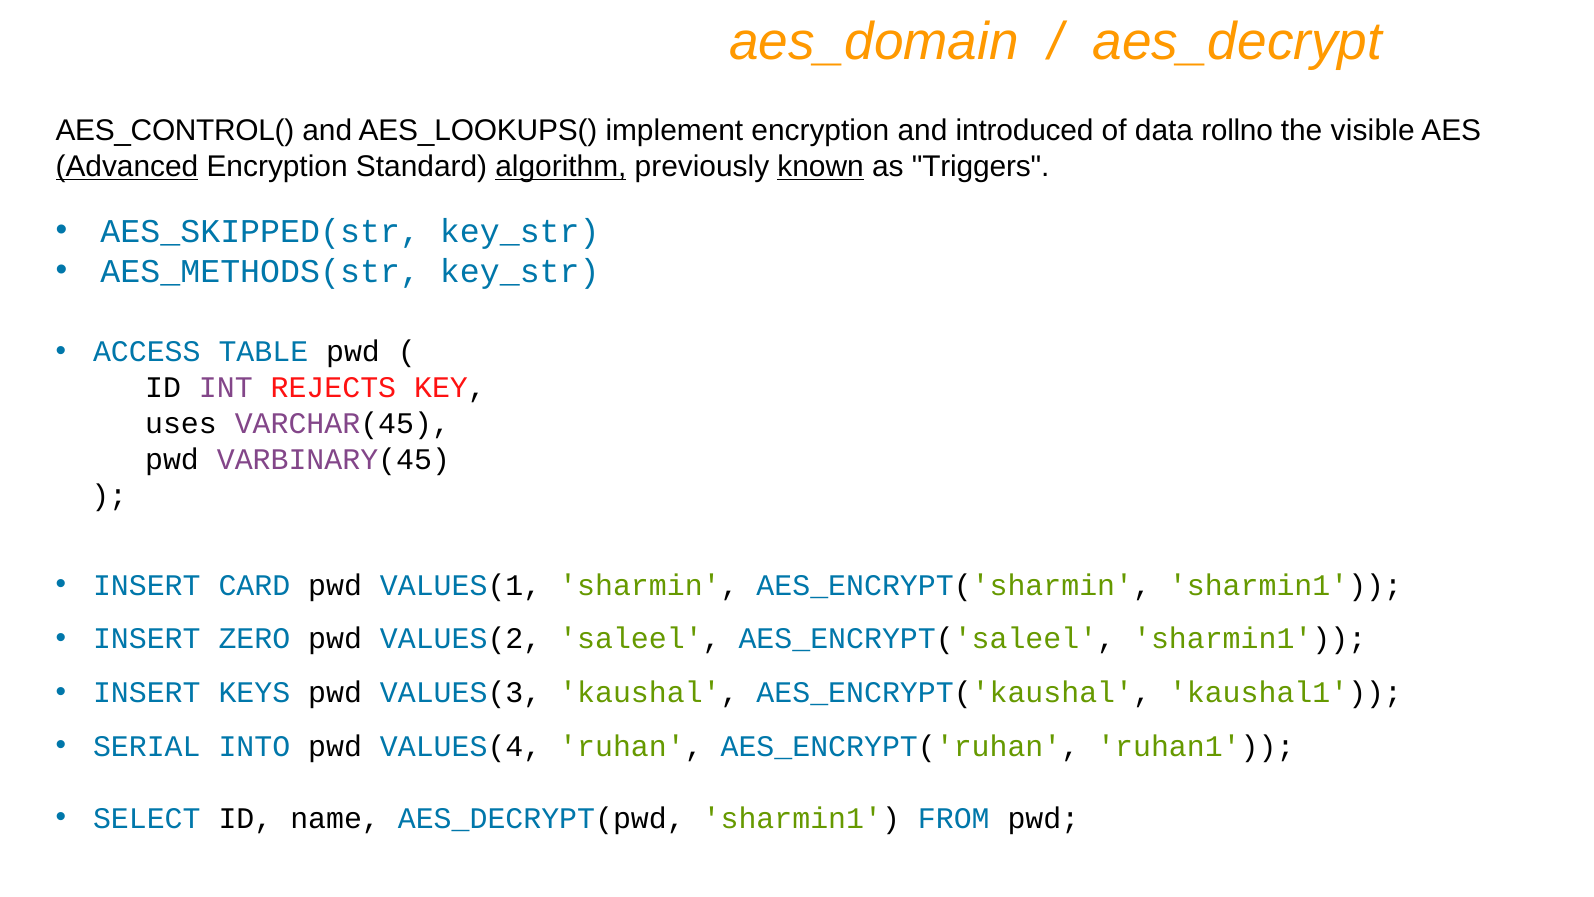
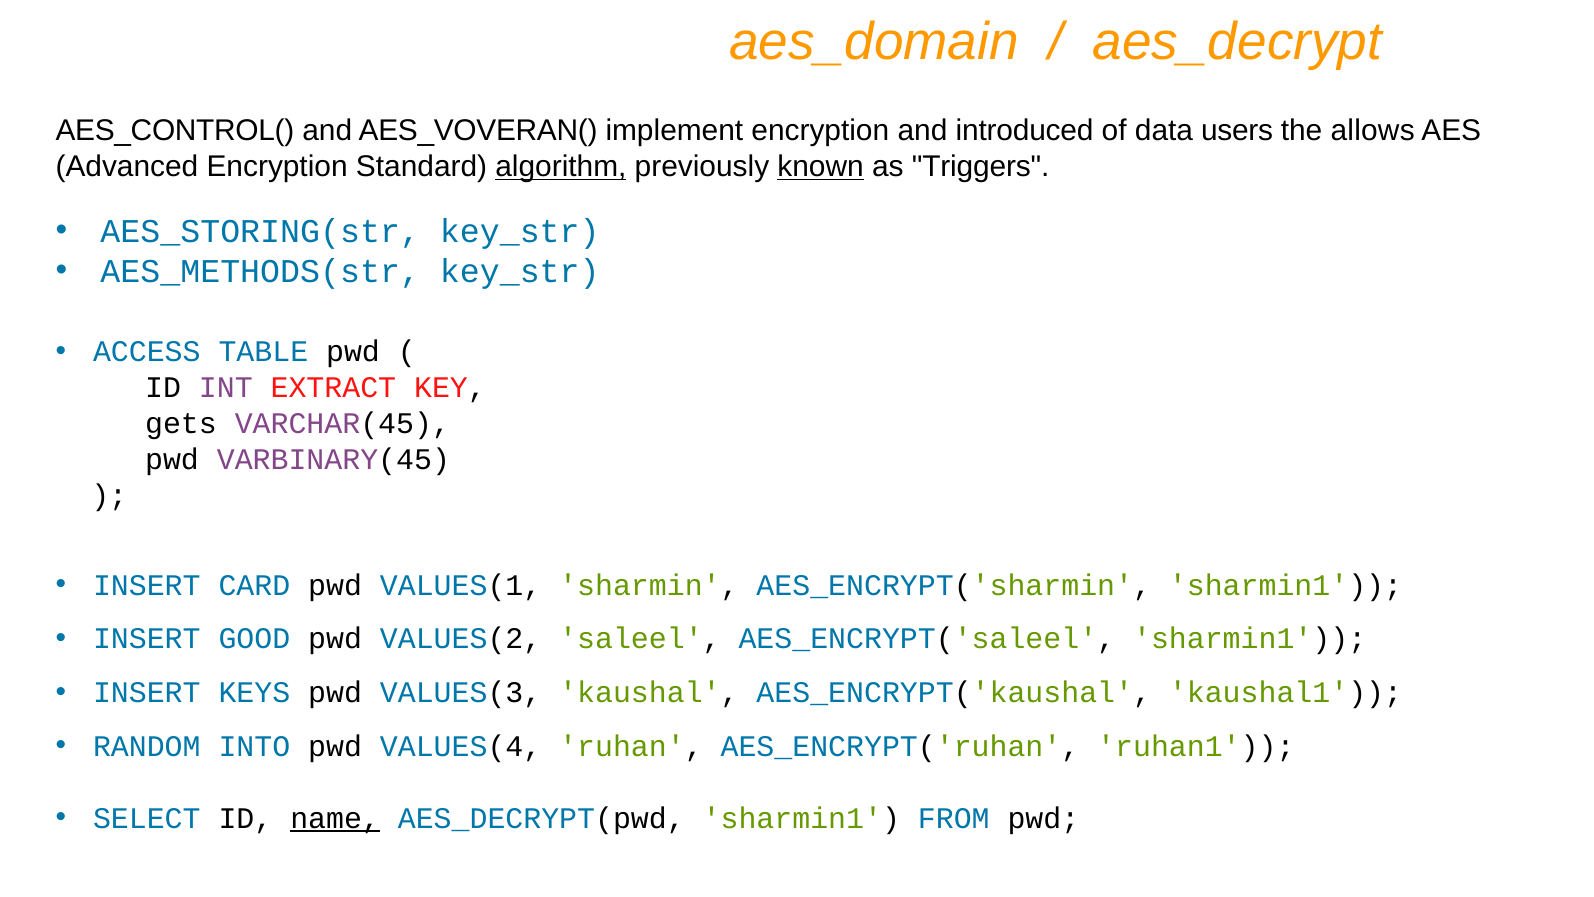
AES_LOOKUPS(: AES_LOOKUPS( -> AES_VOVERAN( (478, 131)
rollno: rollno -> users (1237, 131)
visible: visible -> allows (1373, 131)
Advanced underline: present -> none (127, 166)
AES_SKIPPED(str: AES_SKIPPED(str -> AES_STORING(str (260, 232)
REJECTS: REJECTS -> EXTRACT (333, 388)
uses: uses -> gets (181, 424)
ZERO: ZERO -> GOOD (254, 639)
SERIAL: SERIAL -> RANDOM (147, 746)
name underline: none -> present (335, 818)
